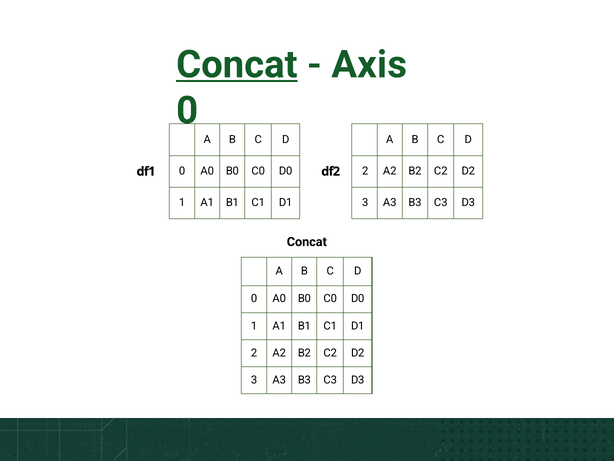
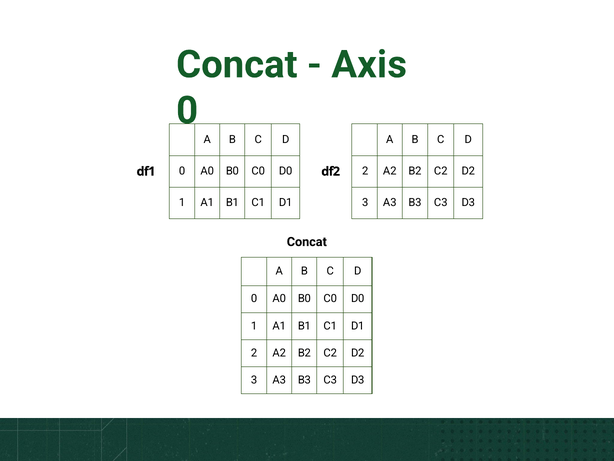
Concat underline: present -> none (237, 65)
